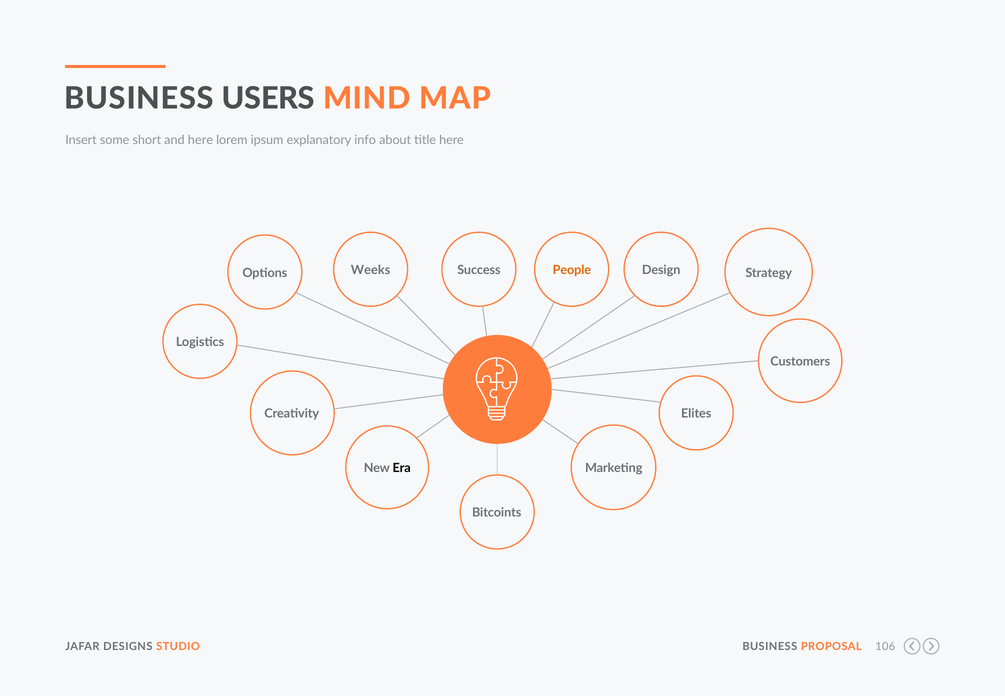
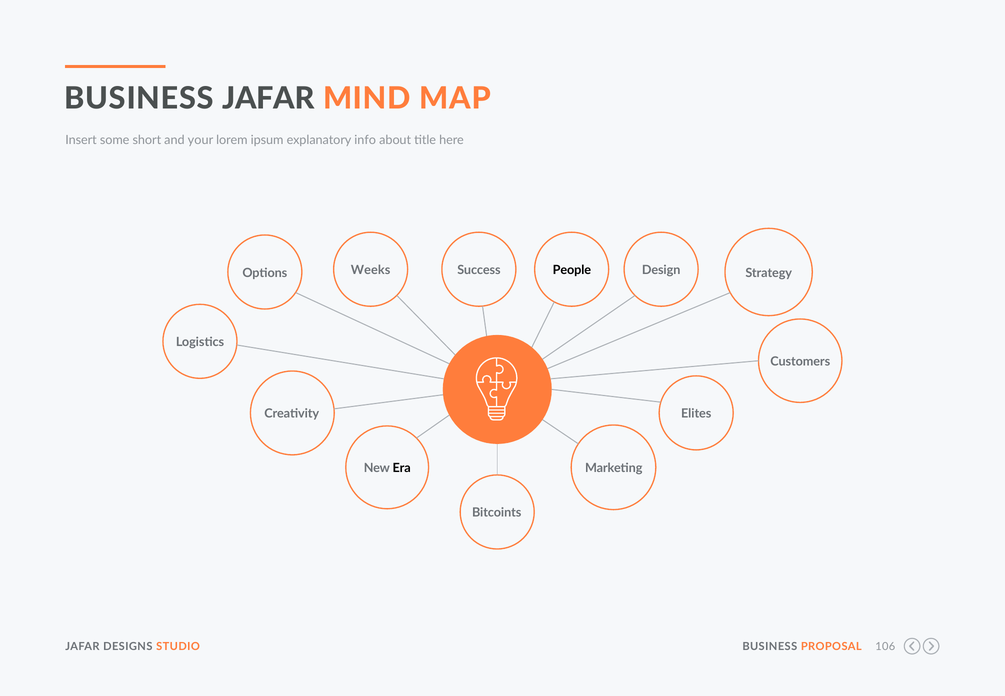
BUSINESS USERS: USERS -> JAFAR (268, 98)
and here: here -> your (200, 140)
People colour: orange -> black (572, 270)
